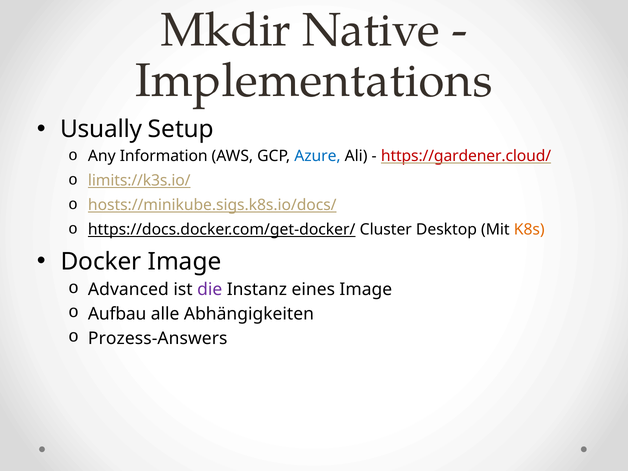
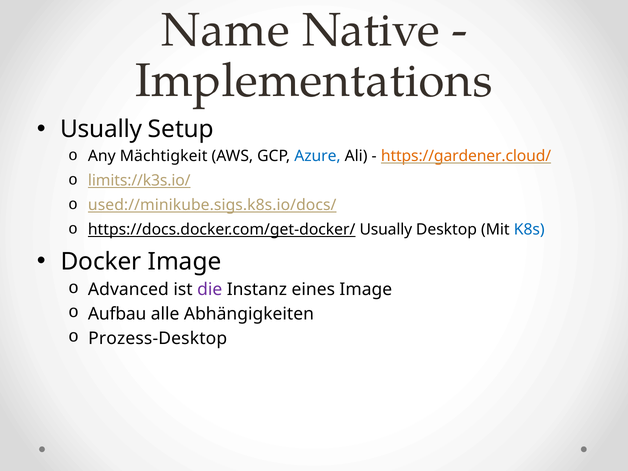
Mkdir: Mkdir -> Name (225, 30)
Information: Information -> Mächtigkeit (164, 156)
https://gardener.cloud/ colour: red -> orange (466, 156)
hosts://minikube.sigs.k8s.io/docs/: hosts://minikube.sigs.k8s.io/docs/ -> used://minikube.sigs.k8s.io/docs/ (212, 205)
https://docs.docker.com/get-docker/ Cluster: Cluster -> Usually (386, 229)
K8s colour: orange -> blue (529, 229)
Prozess-Answers: Prozess-Answers -> Prozess-Desktop (158, 339)
